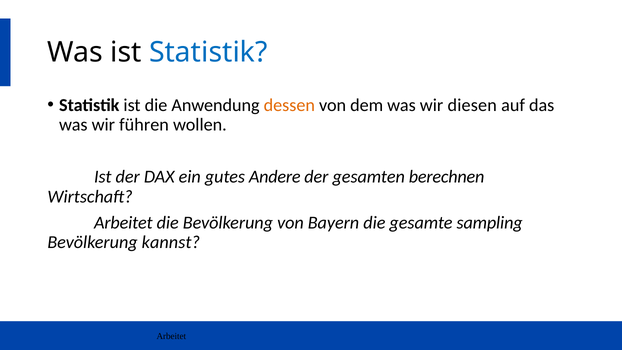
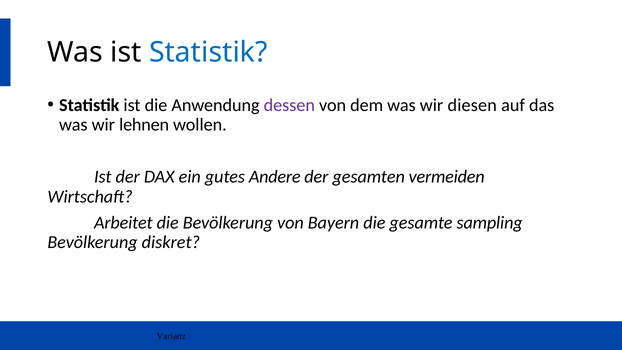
dessen colour: orange -> purple (289, 105)
führen: führen -> lehnen (144, 125)
berechnen: berechnen -> vermeiden (447, 177)
kannst: kannst -> diskret (171, 242)
Arbeitet: Arbeitet -> Varianz (171, 336)
